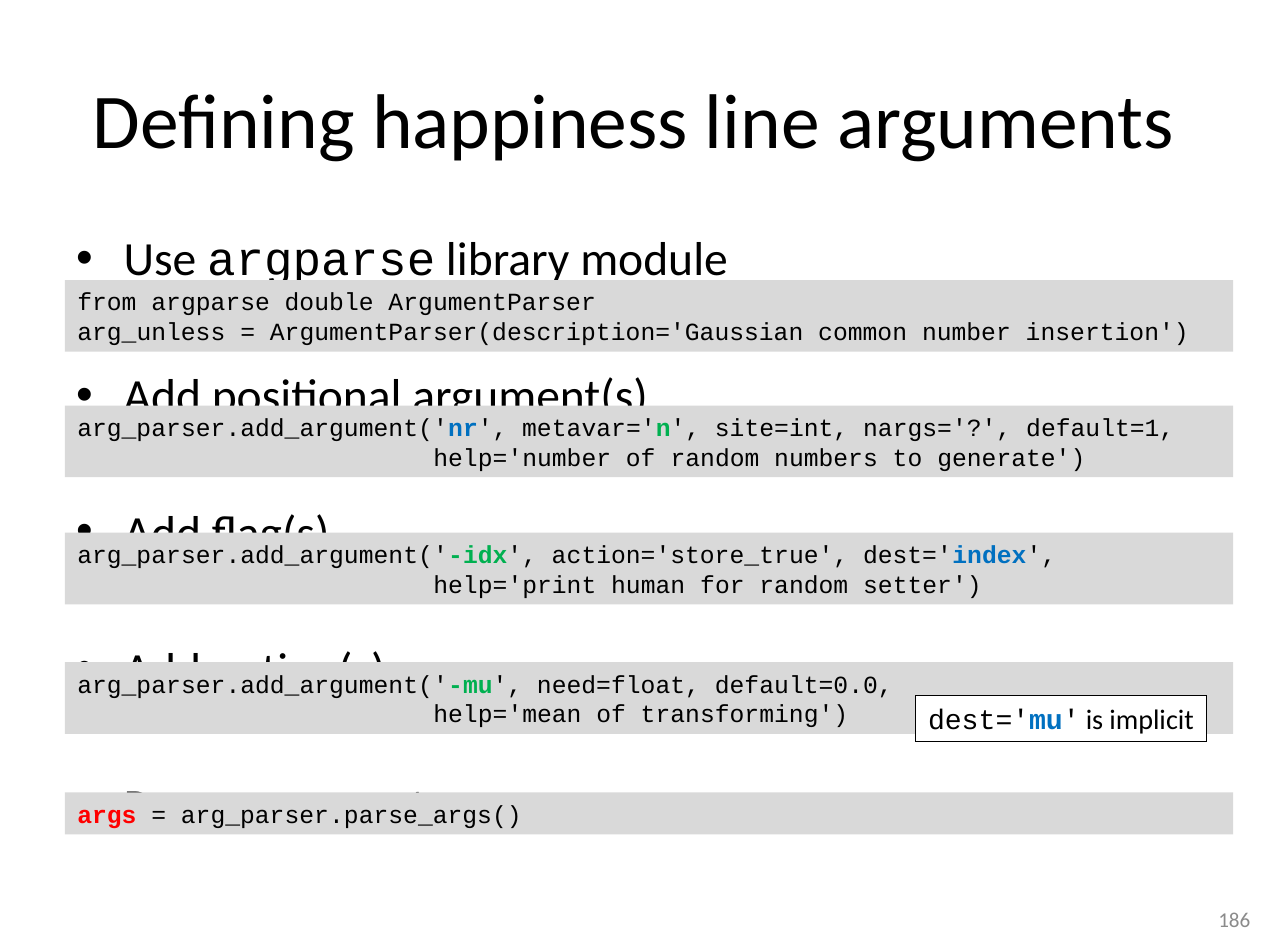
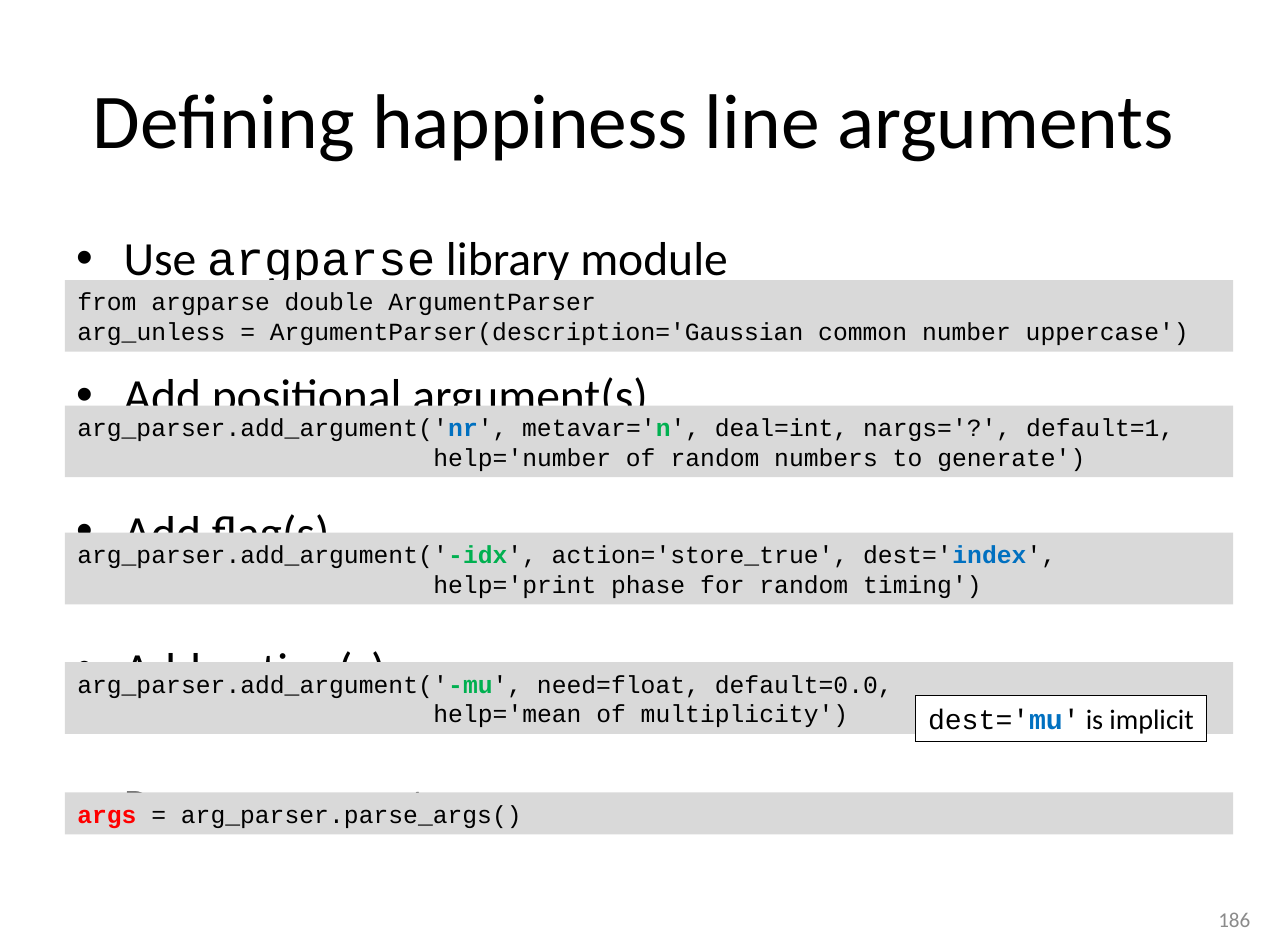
insertion: insertion -> uppercase (1107, 332)
site=int: site=int -> deal=int (782, 428)
human: human -> phase (648, 585)
setter: setter -> timing (922, 585)
transforming: transforming -> multiplicity (744, 715)
